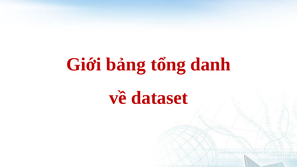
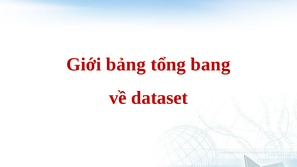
danh: danh -> bang (210, 64)
